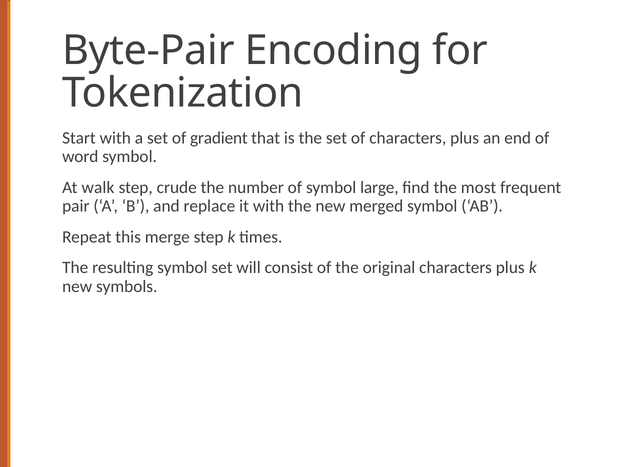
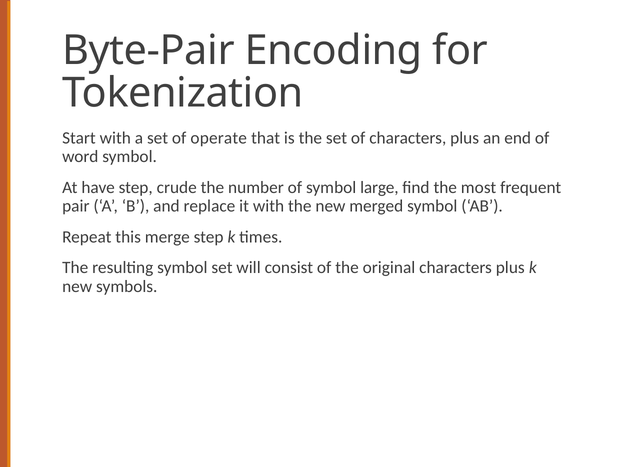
gradient: gradient -> operate (219, 138)
walk: walk -> have (98, 187)
